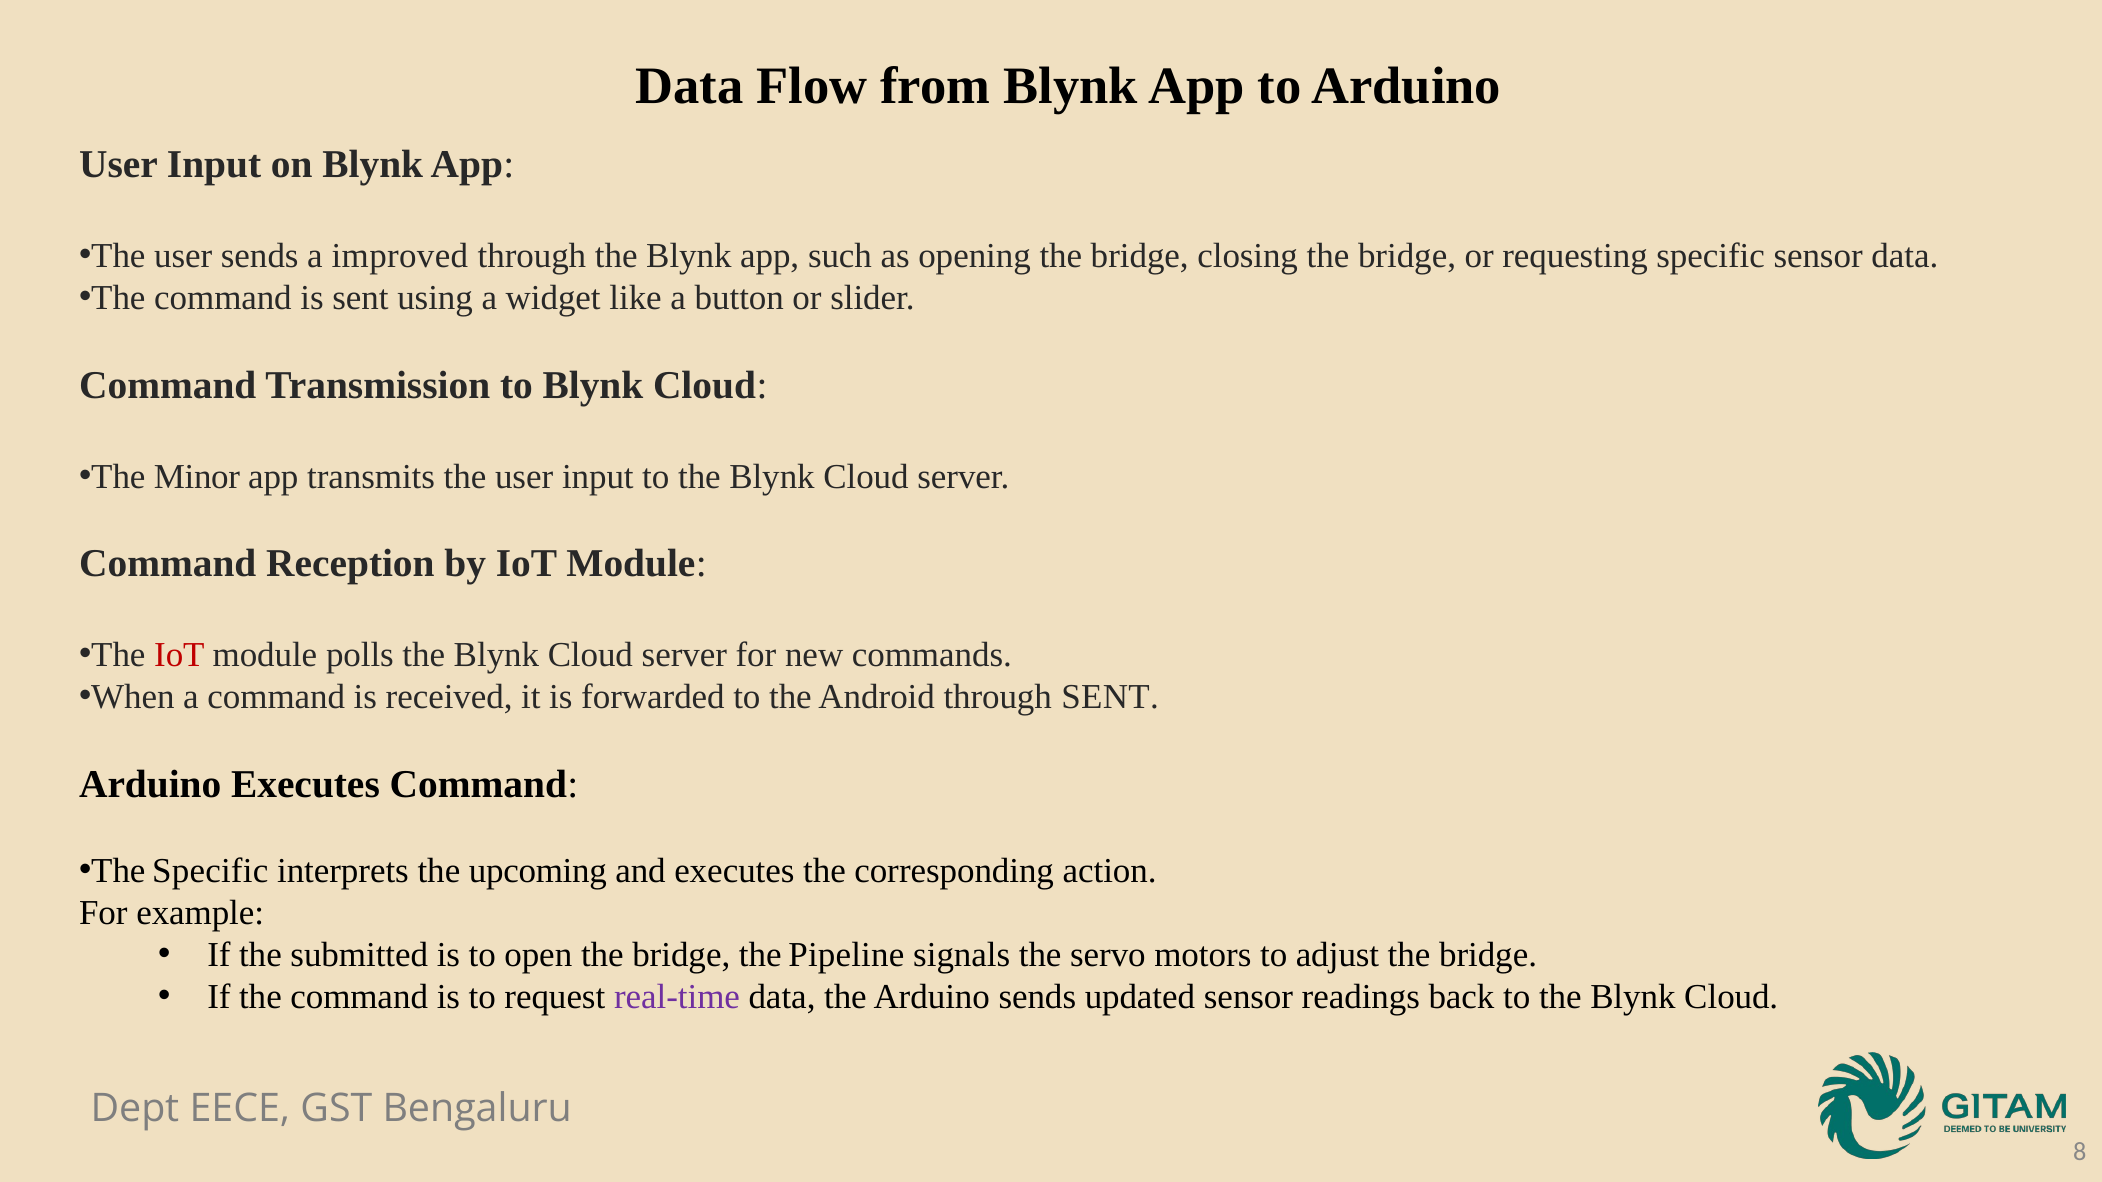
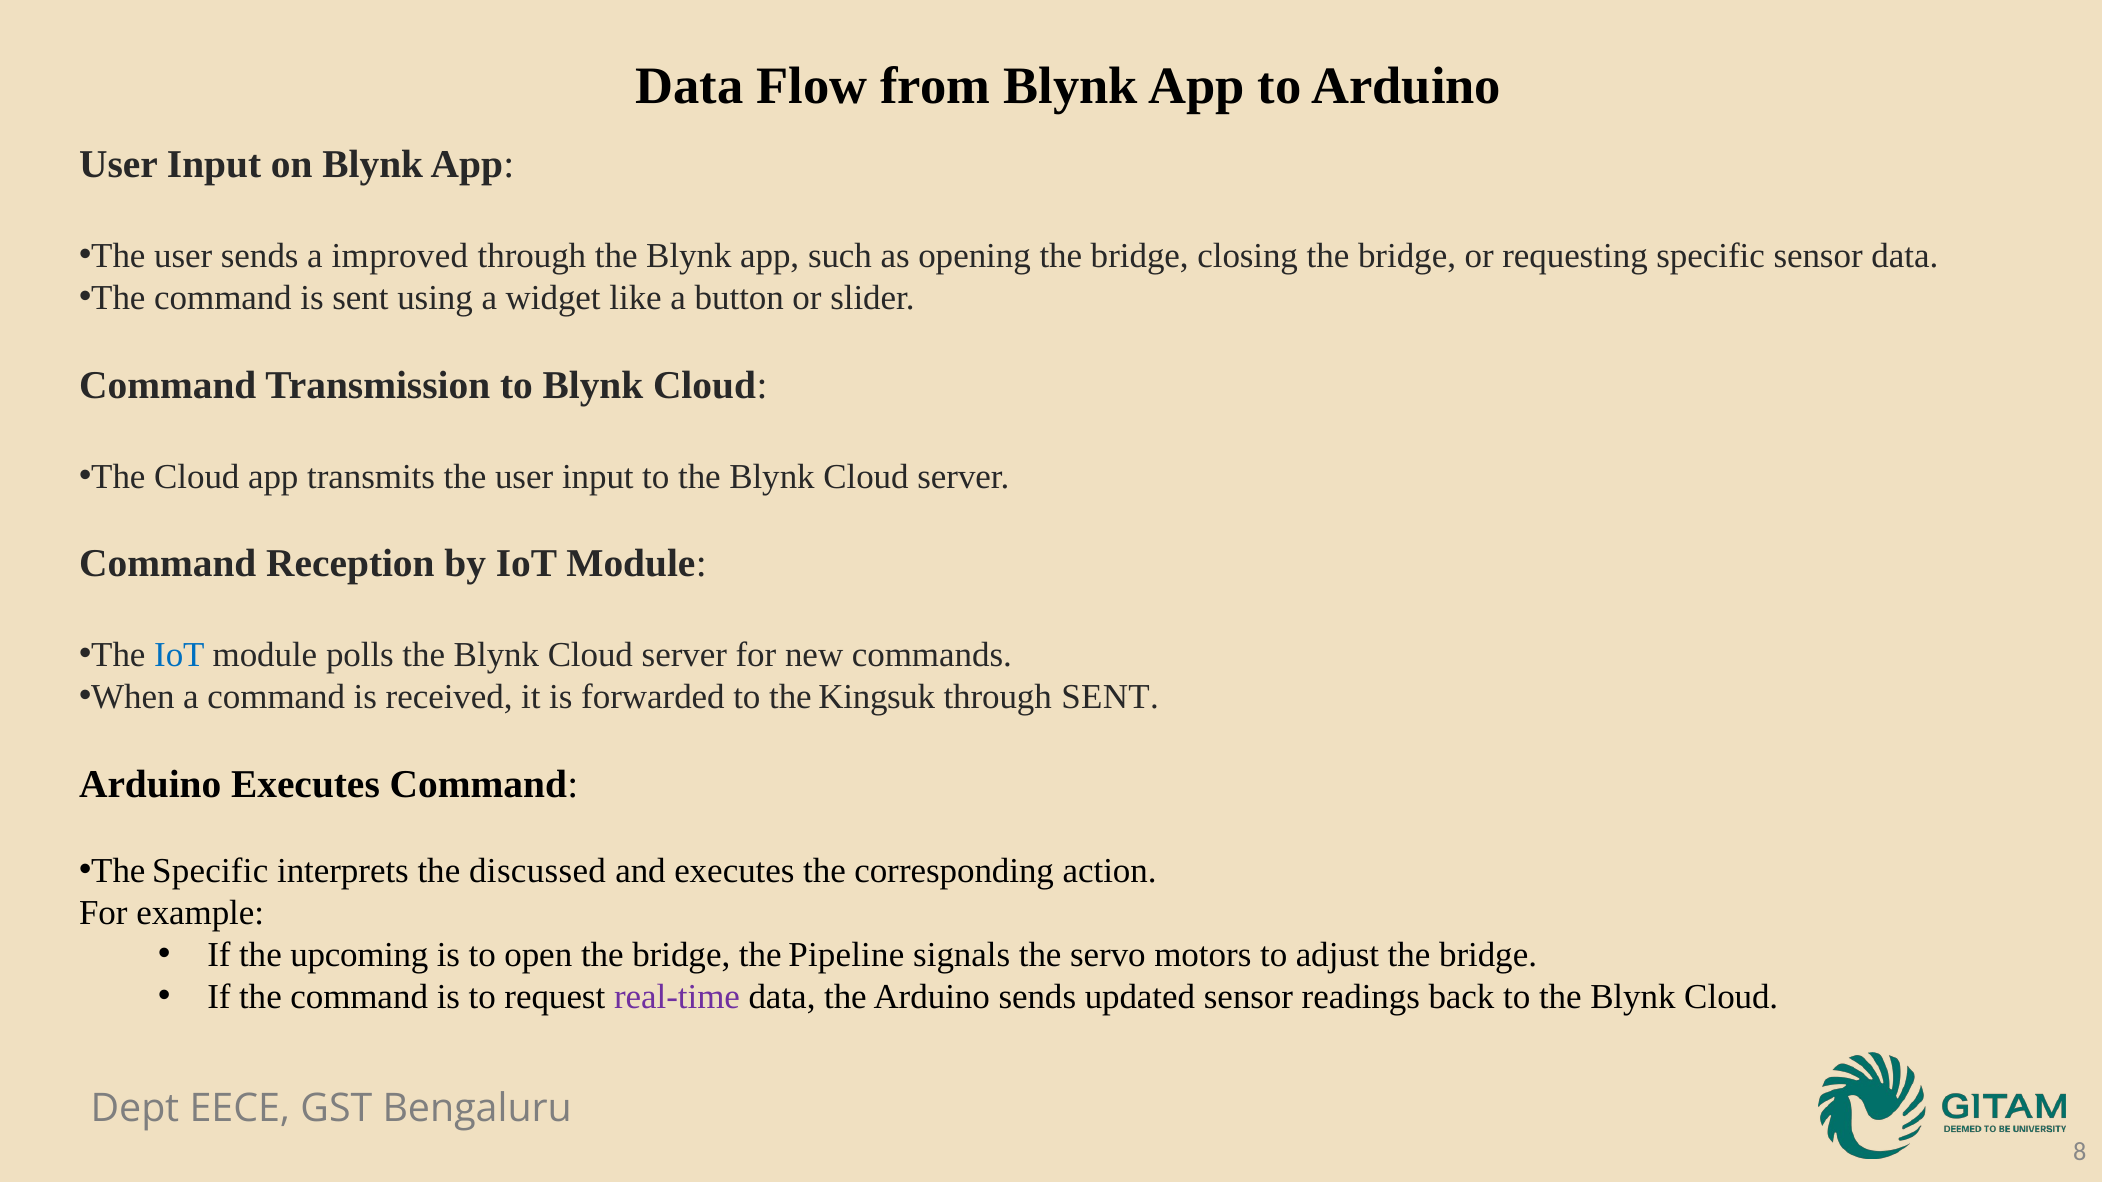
The Minor: Minor -> Cloud (197, 477)
IoT colour: red -> blue (179, 655)
Android: Android -> Kingsuk (877, 697)
upcoming: upcoming -> discussed (538, 871)
submitted: submitted -> upcoming (359, 955)
